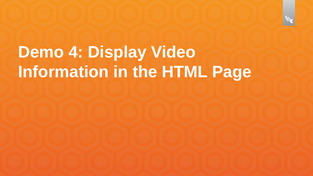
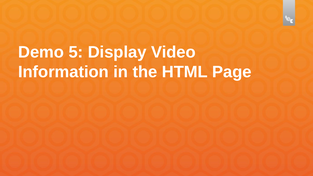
4: 4 -> 5 (76, 52)
